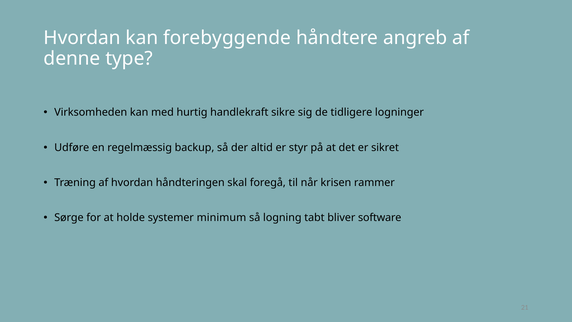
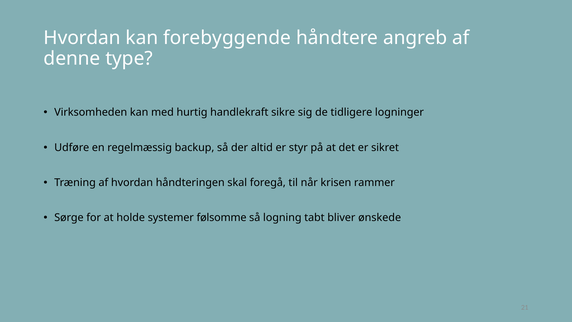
minimum: minimum -> følsomme (222, 218)
software: software -> ønskede (380, 218)
